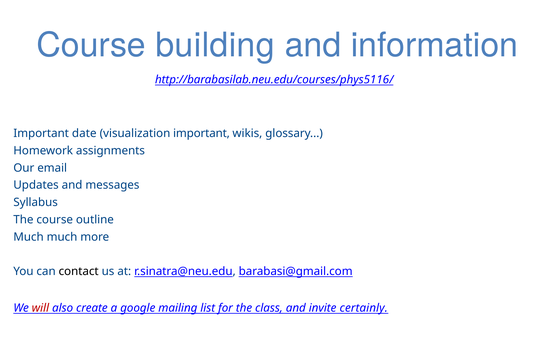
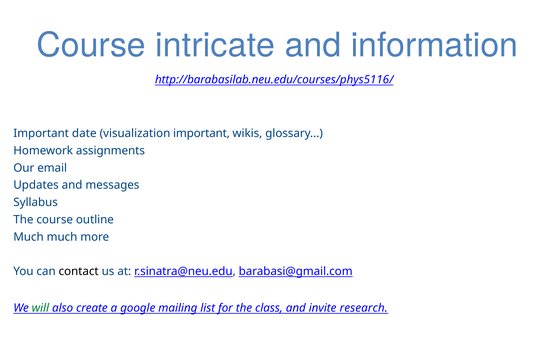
building: building -> intricate (215, 45)
will colour: red -> green (40, 308)
certainly: certainly -> research (364, 308)
